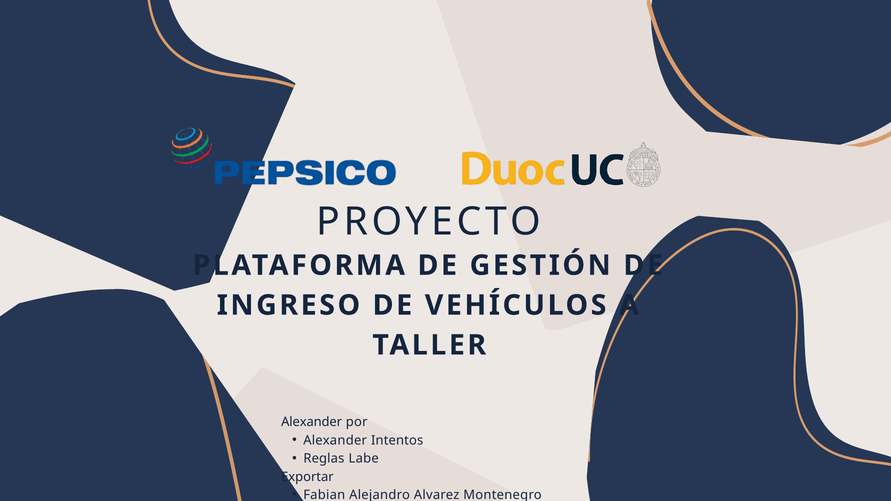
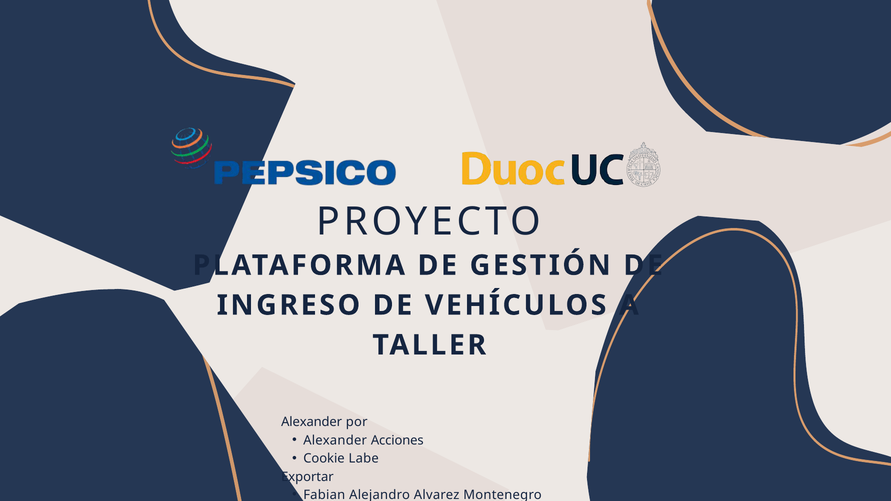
Intentos: Intentos -> Acciones (397, 440)
Reglas: Reglas -> Cookie (324, 459)
